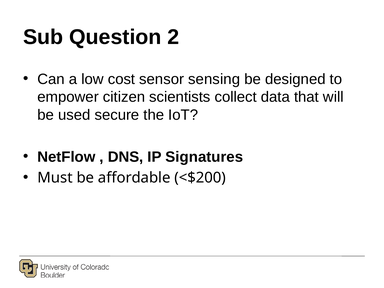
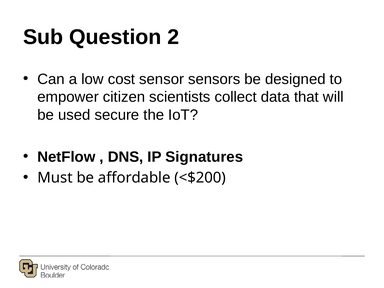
sensing: sensing -> sensors (214, 79)
